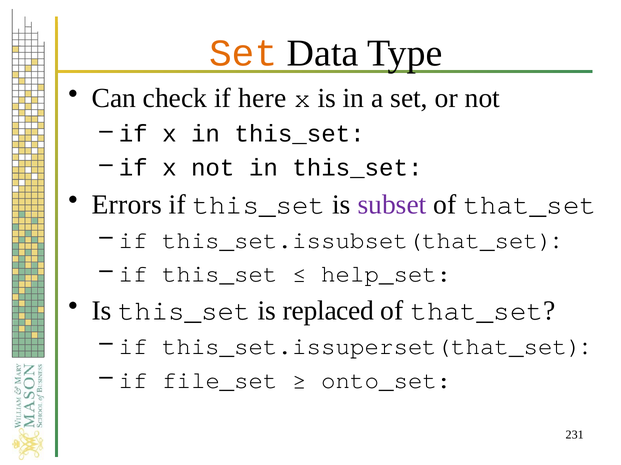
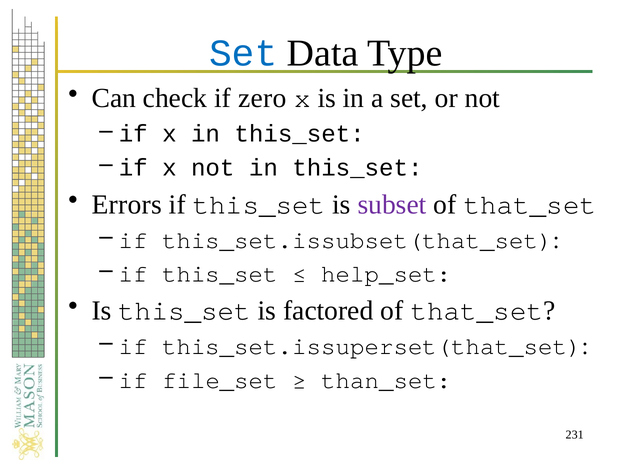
Set colour: orange -> blue (243, 53)
here: here -> zero (262, 99)
replaced: replaced -> factored (328, 311)
onto_set: onto_set -> than_set (386, 381)
